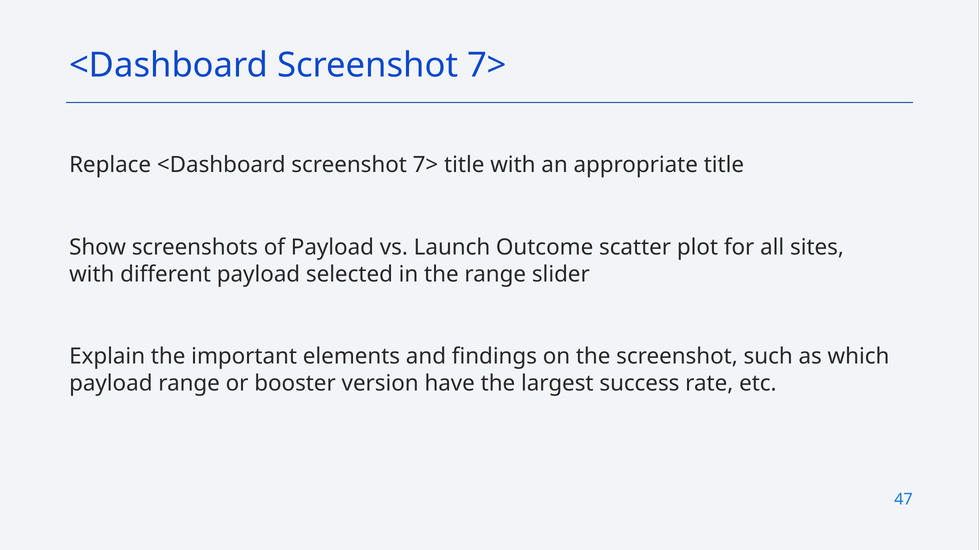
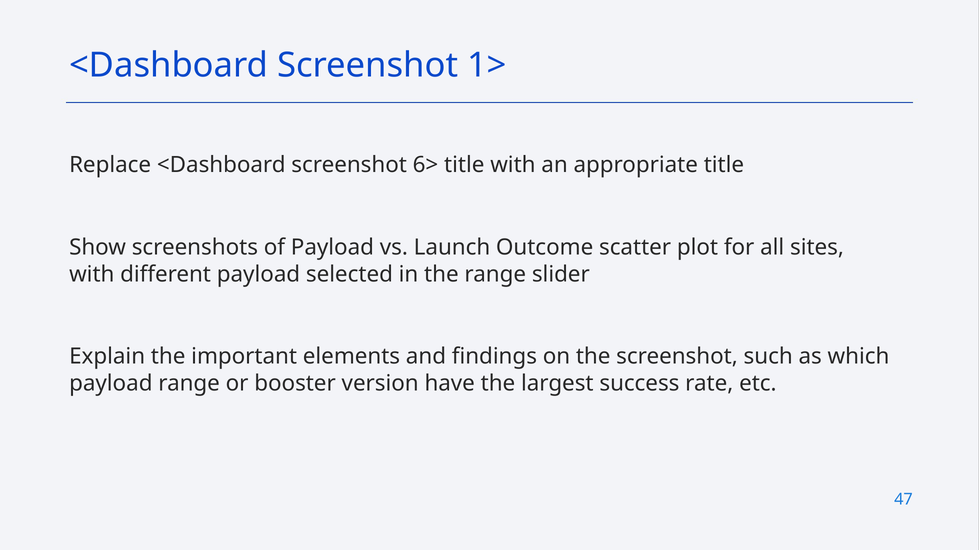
7>: 7> -> 1> (487, 65)
Replace <Dashboard screenshot 7>: 7> -> 6> (425, 165)
